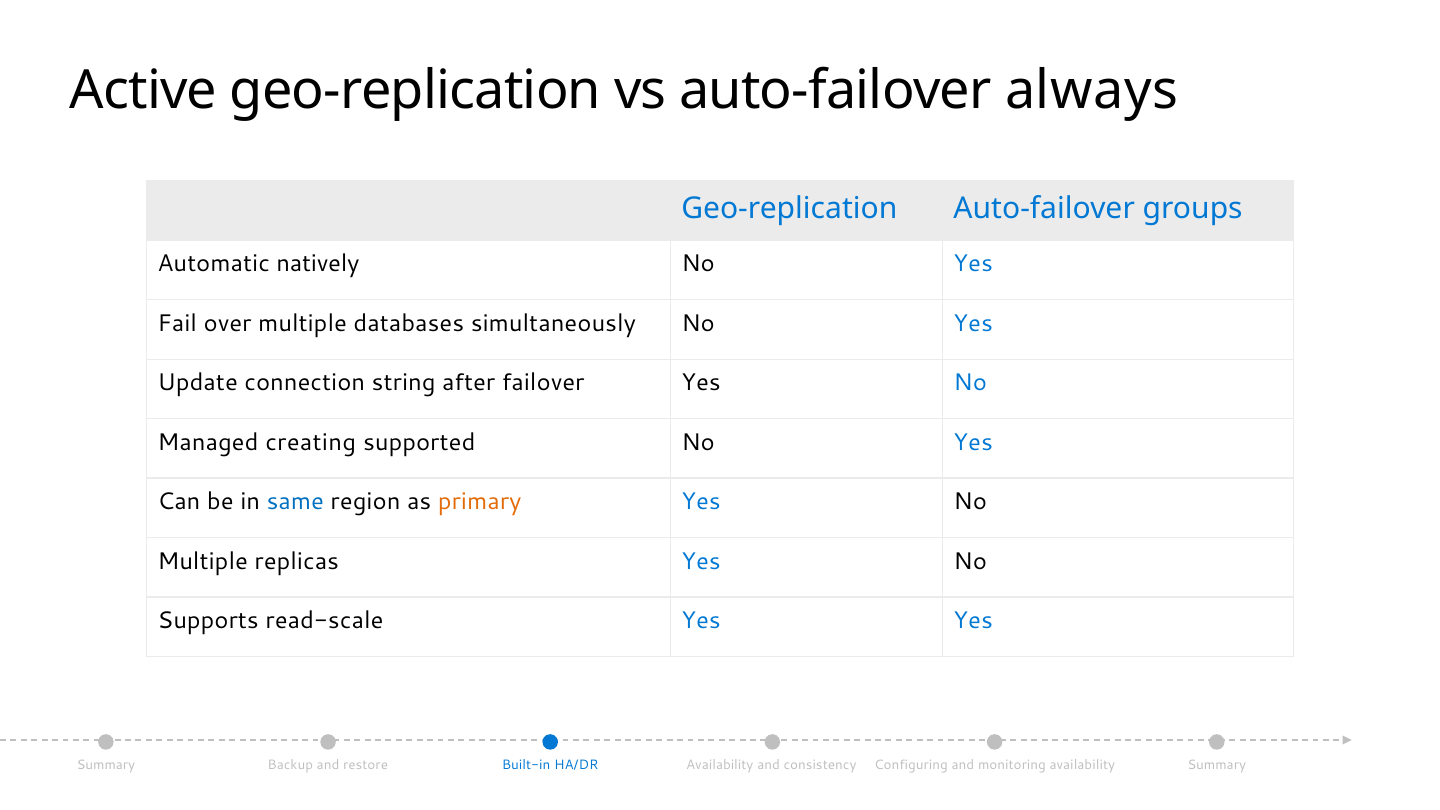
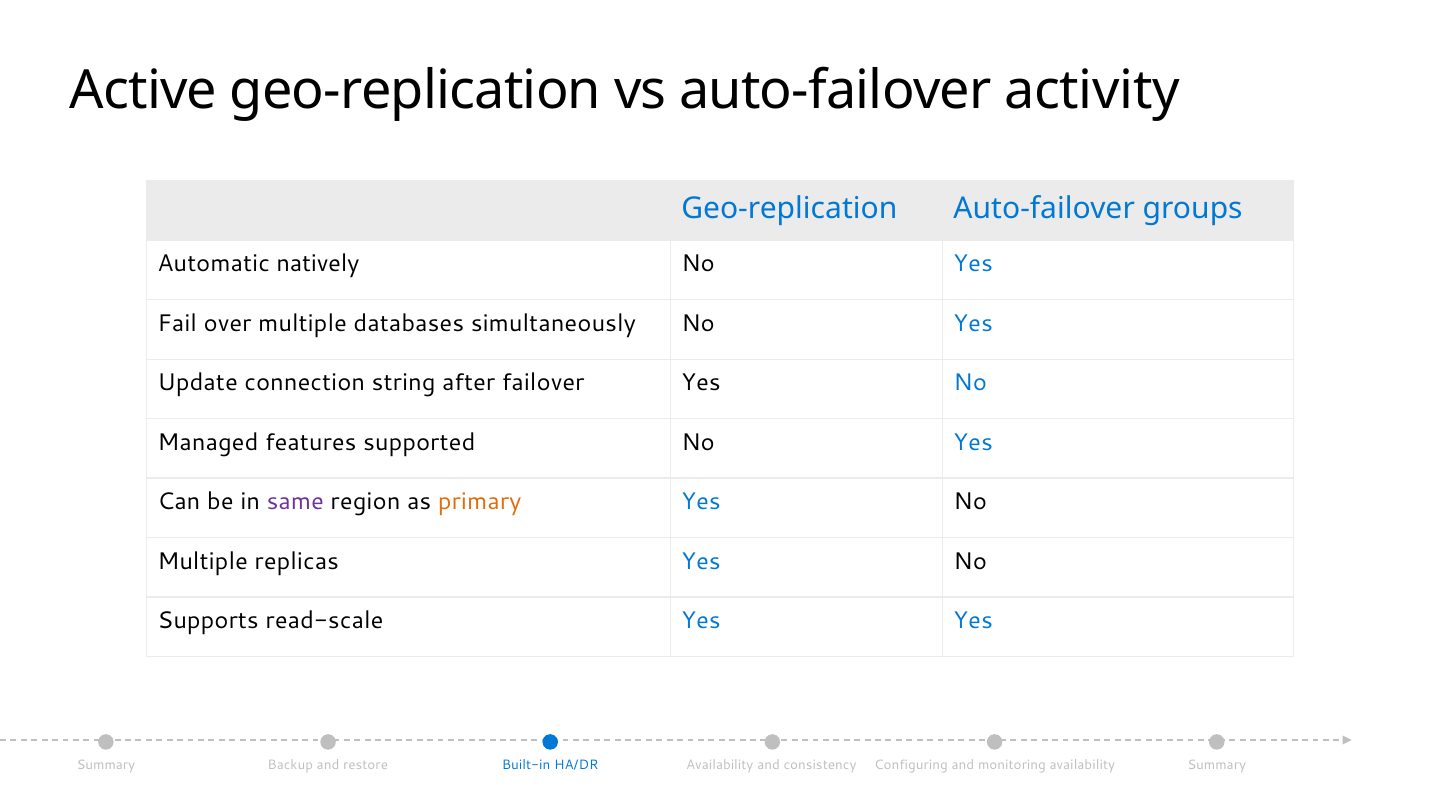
always: always -> activity (1092, 90)
creating: creating -> features (311, 442)
same colour: blue -> purple (295, 502)
